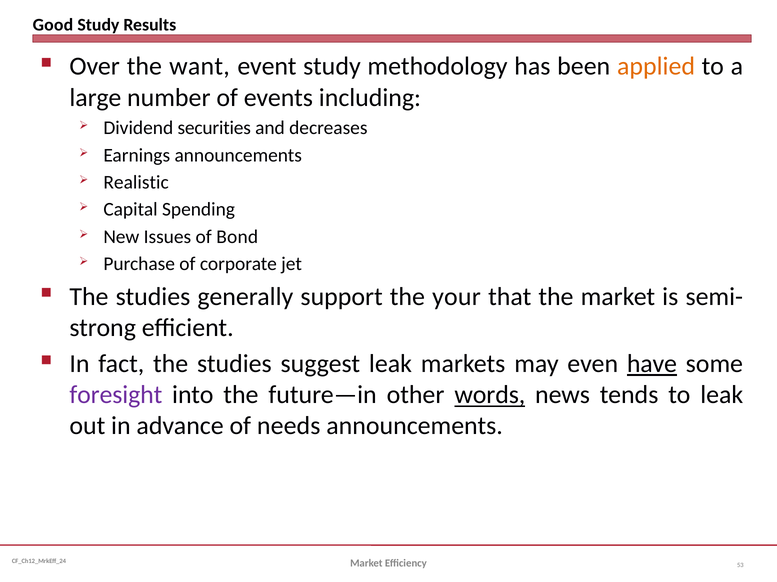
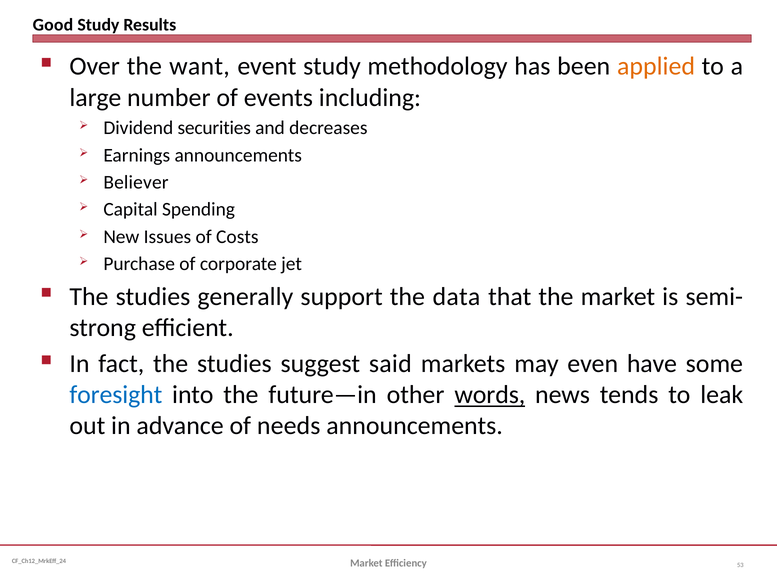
Realistic: Realistic -> Believer (136, 183)
Bond: Bond -> Costs (237, 237)
your: your -> data (456, 297)
suggest leak: leak -> said (390, 364)
have underline: present -> none (652, 364)
foresight colour: purple -> blue (116, 395)
